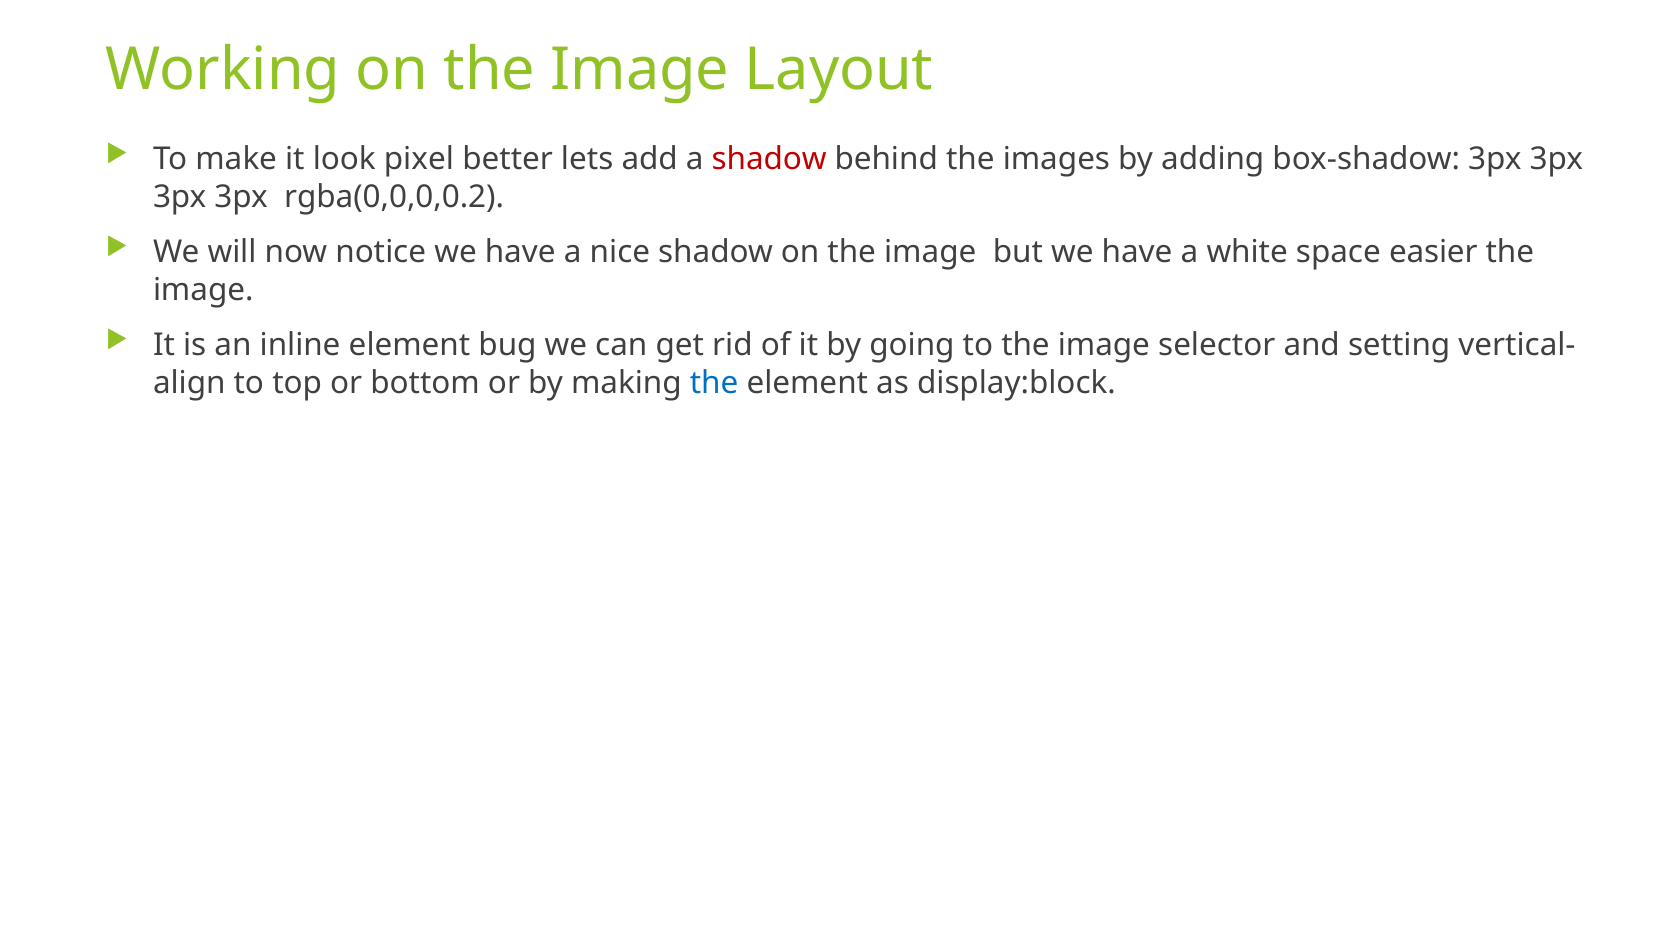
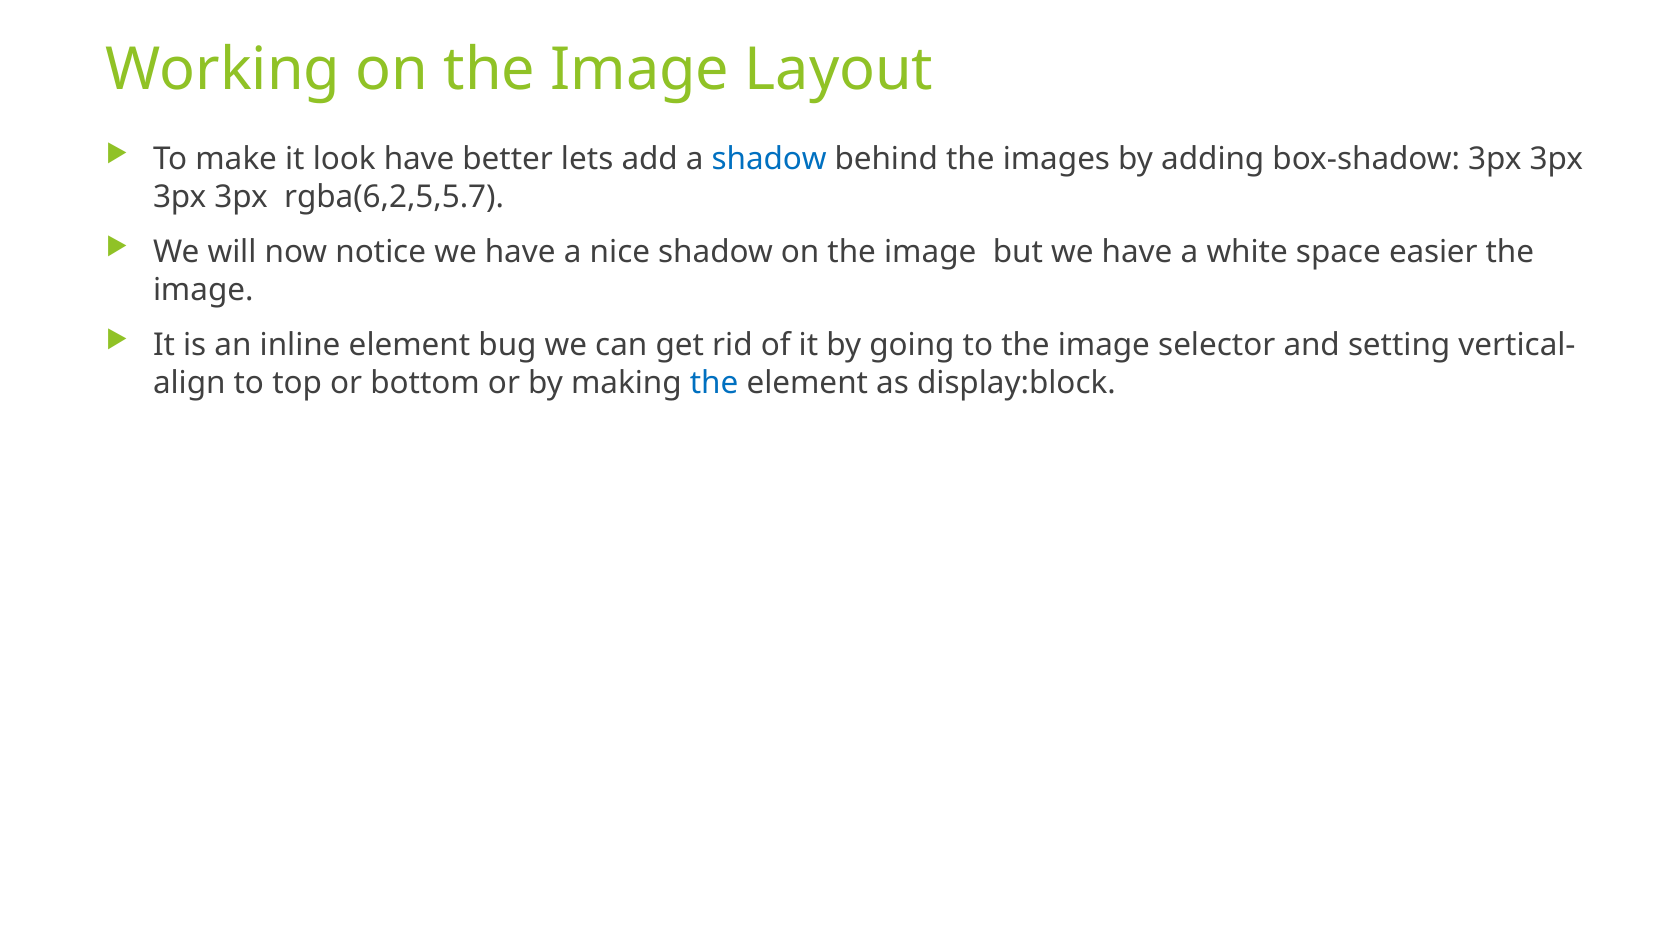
look pixel: pixel -> have (419, 159)
shadow colour: red -> blue (769, 159)
rgba(0,0,0,0.2: rgba(0,0,0,0.2 -> rgba(6,2,5,5.7 (394, 197)
